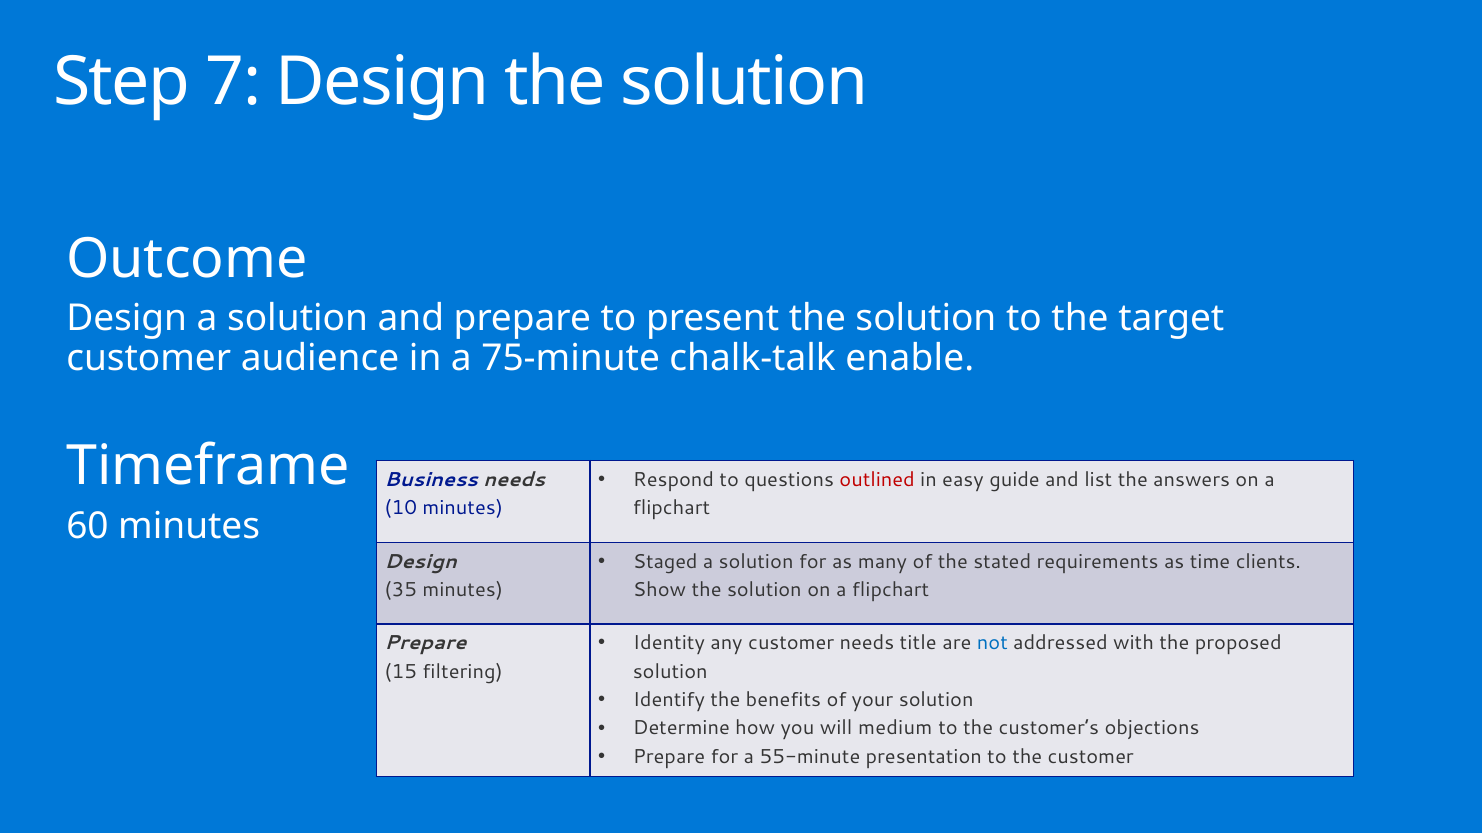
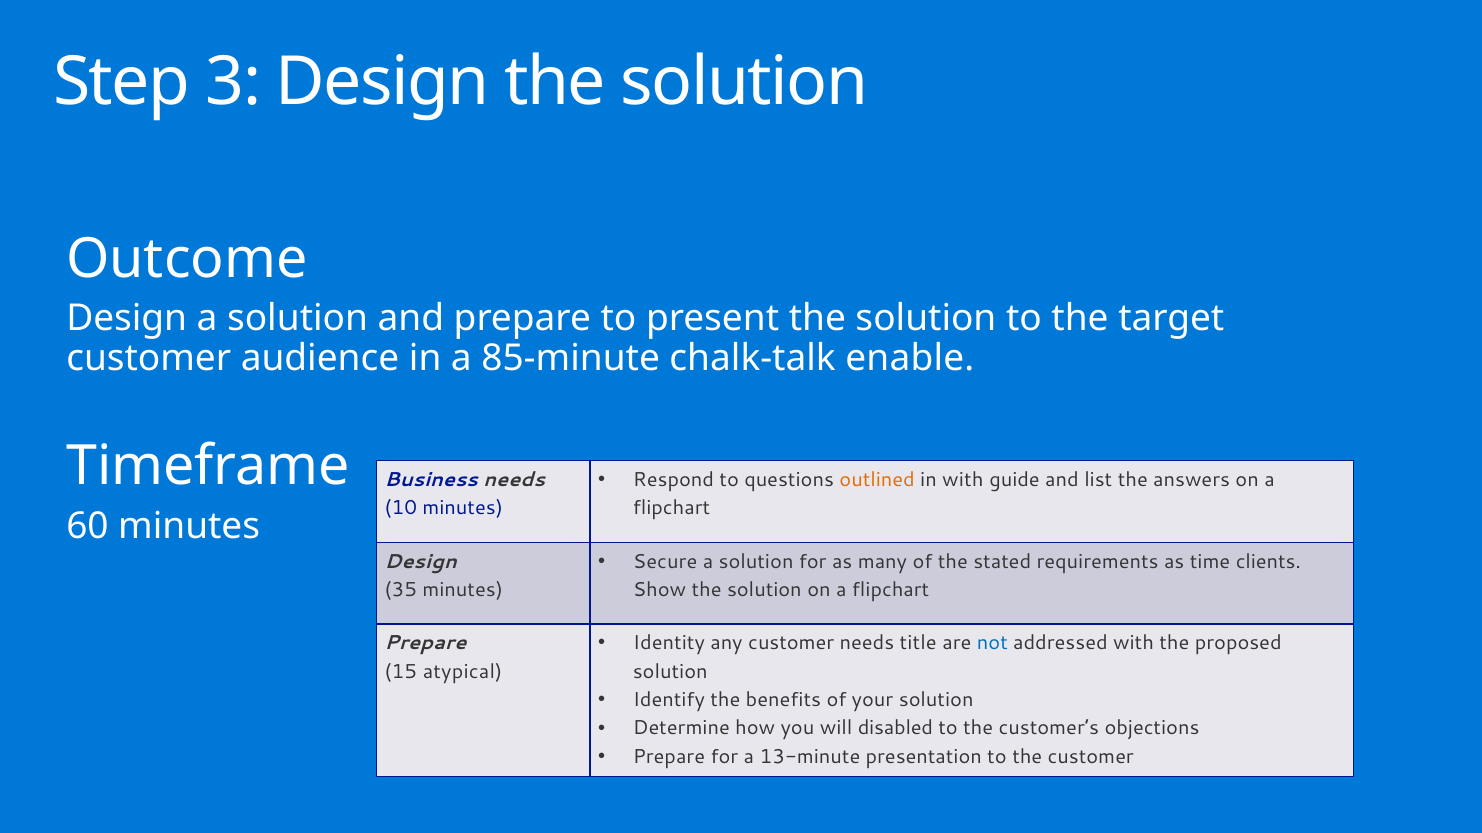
7: 7 -> 3 (233, 83)
75-minute: 75-minute -> 85-minute (571, 358)
outlined colour: red -> orange (877, 480)
in easy: easy -> with (963, 480)
Staged: Staged -> Secure (665, 562)
filtering: filtering -> atypical (463, 672)
medium: medium -> disabled (895, 729)
55-minute: 55-minute -> 13-minute (810, 757)
